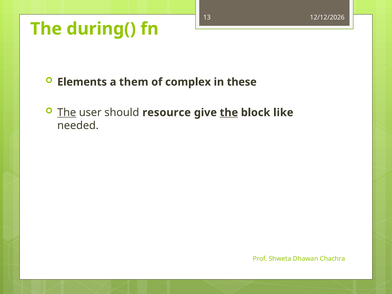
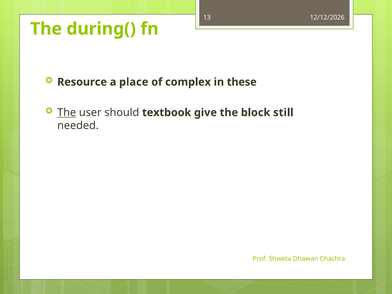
Elements: Elements -> Resource (82, 82)
them: them -> place (134, 82)
resource: resource -> textbook (167, 113)
the underline: present -> none (229, 113)
like: like -> still (283, 113)
